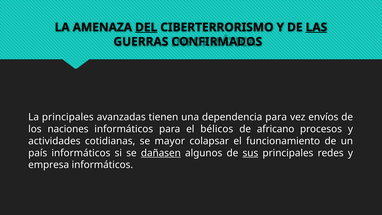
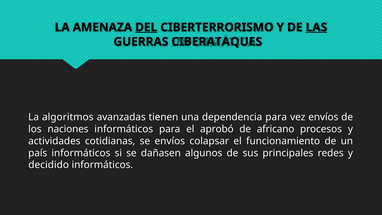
CONFIRMADOS: CONFIRMADOS -> CIBERATAQUES (217, 42)
La principales: principales -> algoritmos (68, 117)
bélicos: bélicos -> aprobó (217, 129)
se mayor: mayor -> envíos (170, 141)
dañasen underline: present -> none (161, 153)
sus underline: present -> none (250, 153)
empresa: empresa -> decidido (49, 165)
